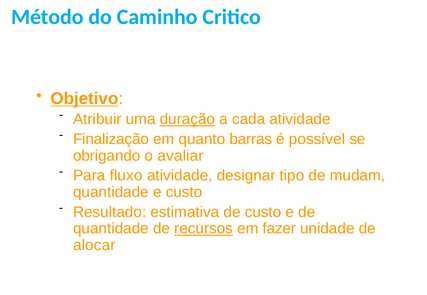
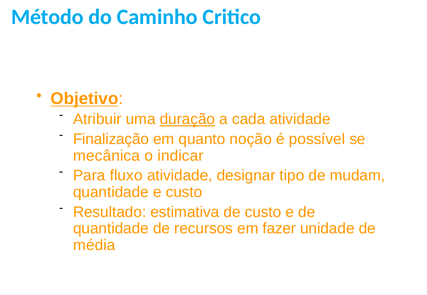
barras: barras -> noção (251, 139)
obrigando: obrigando -> mecânica (107, 156)
avaliar: avaliar -> indicar (181, 156)
recursos underline: present -> none (204, 229)
alocar: alocar -> média (94, 246)
